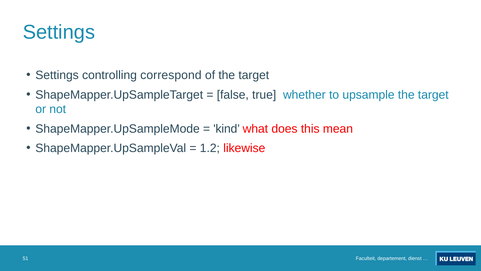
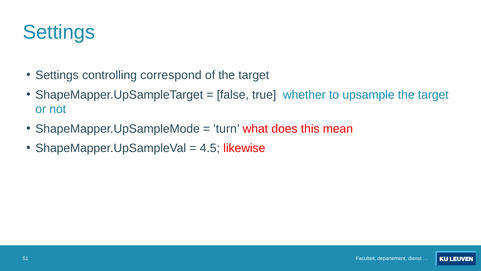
kind: kind -> turn (227, 129)
1.2: 1.2 -> 4.5 (210, 148)
